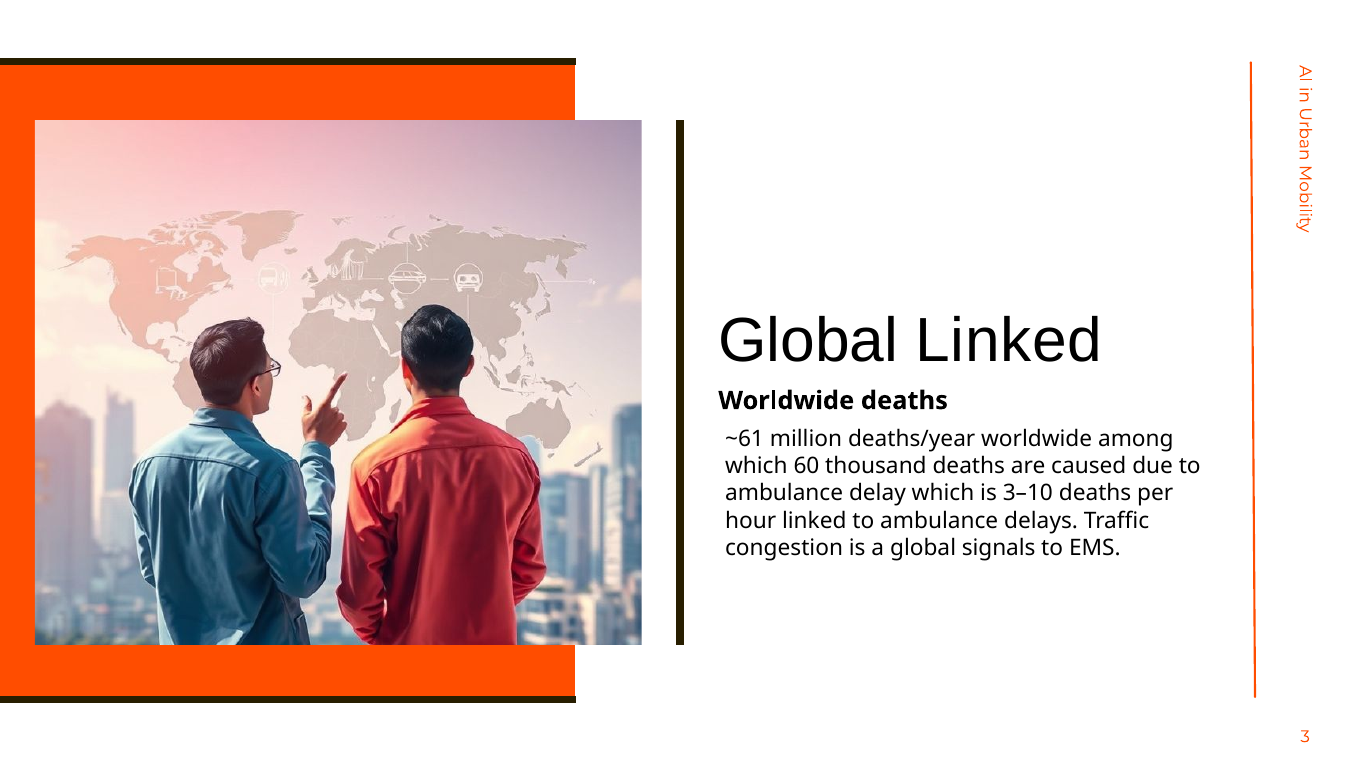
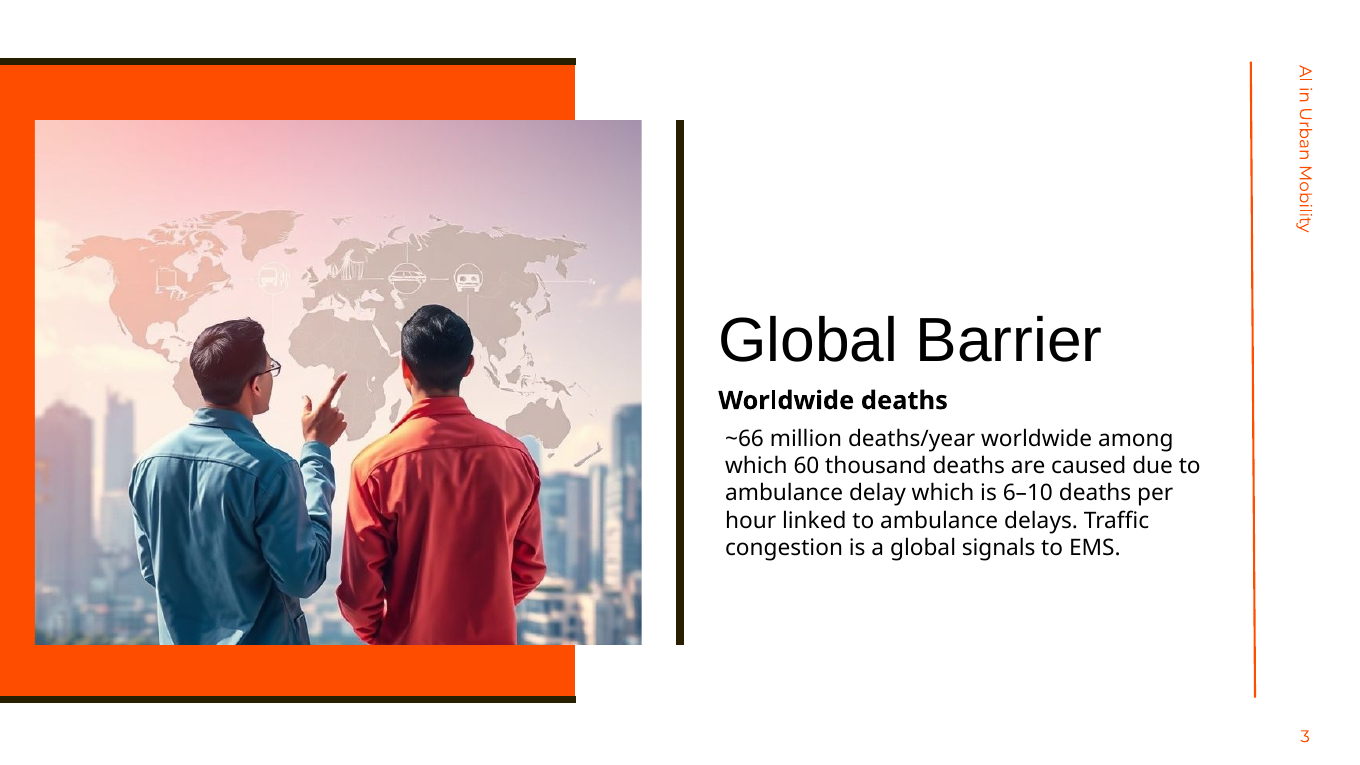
Global Linked: Linked -> Barrier (1009, 341)
~61: ~61 -> ~66 (745, 439)
3–10: 3–10 -> 6–10 (1028, 493)
